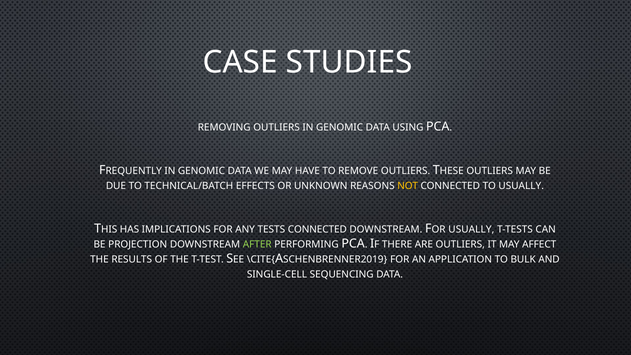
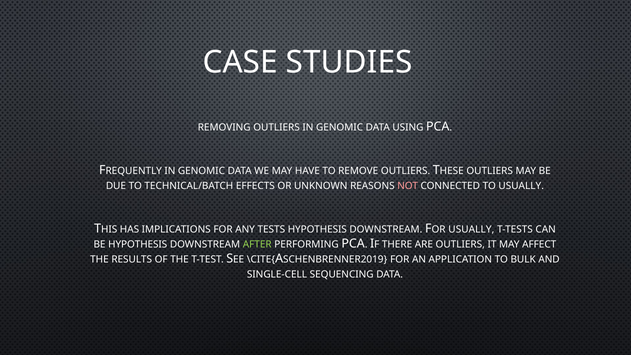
NOT colour: yellow -> pink (408, 186)
TESTS CONNECTED: CONNECTED -> HYPOTHESIS (317, 229)
BE PROJECTION: PROJECTION -> HYPOTHESIS (138, 244)
